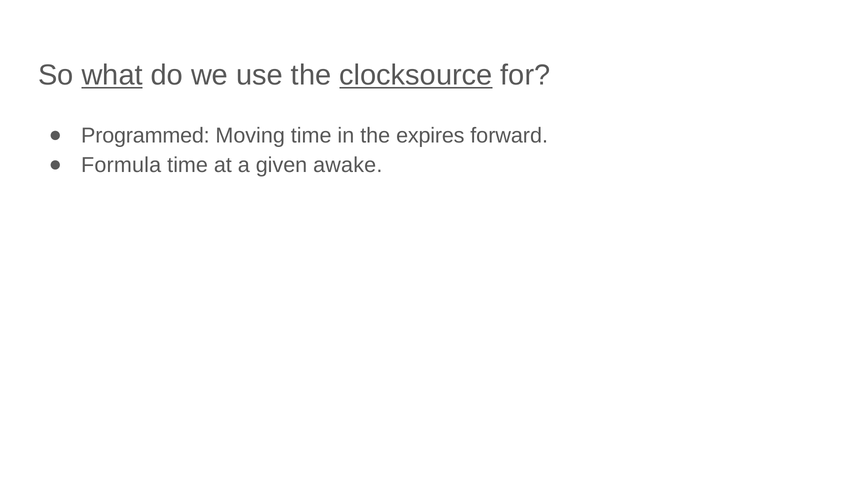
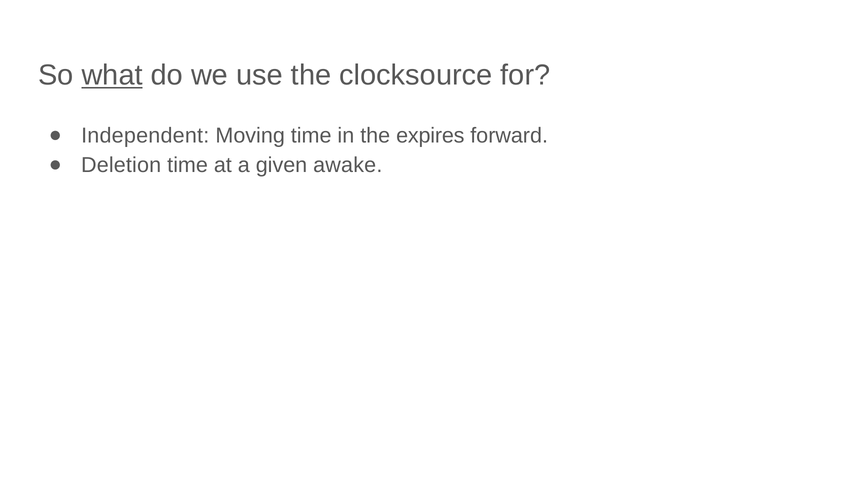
clocksource underline: present -> none (416, 75)
Programmed: Programmed -> Independent (145, 136)
Formula: Formula -> Deletion (121, 165)
